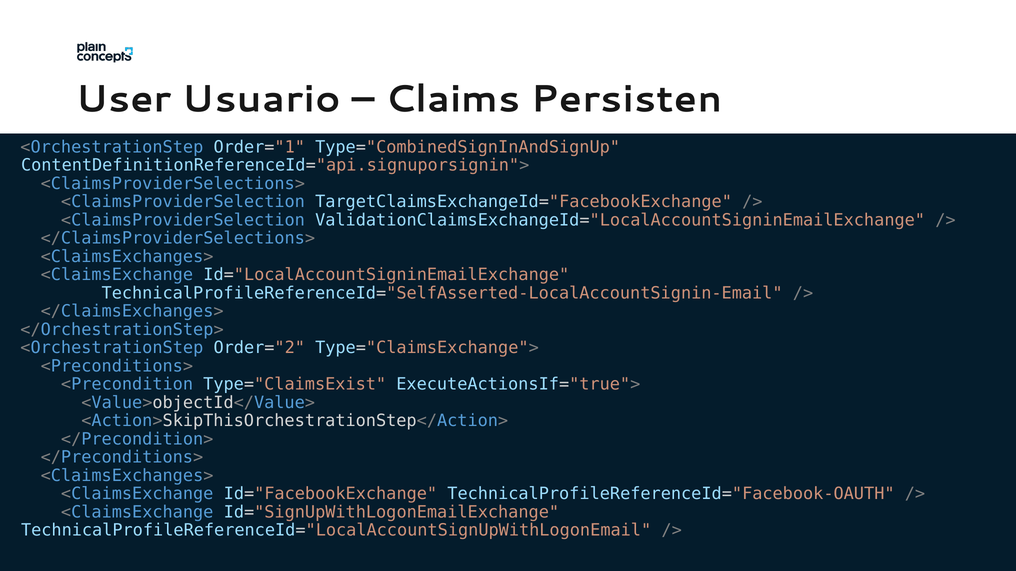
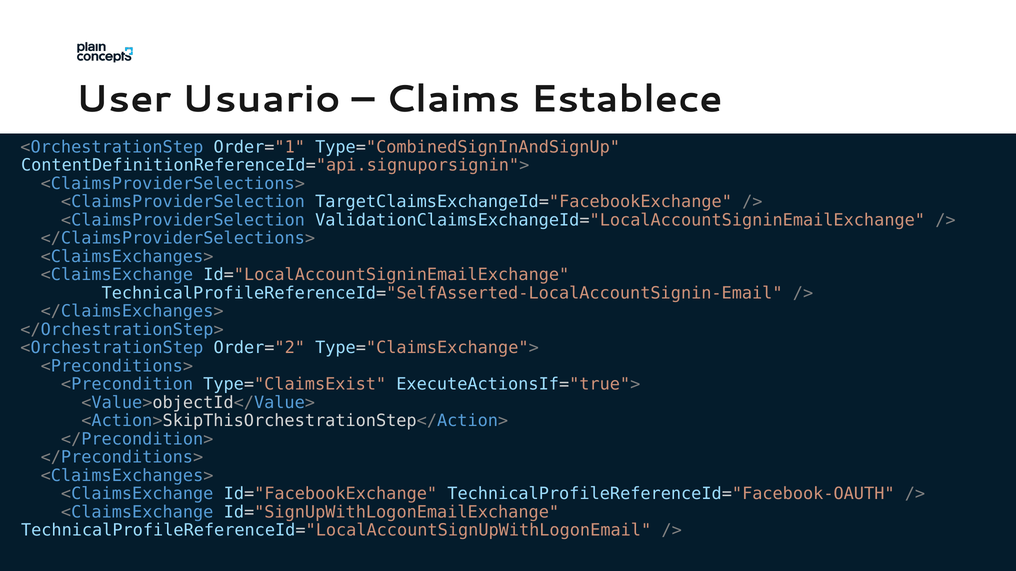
Persisten: Persisten -> Establece (627, 99)
